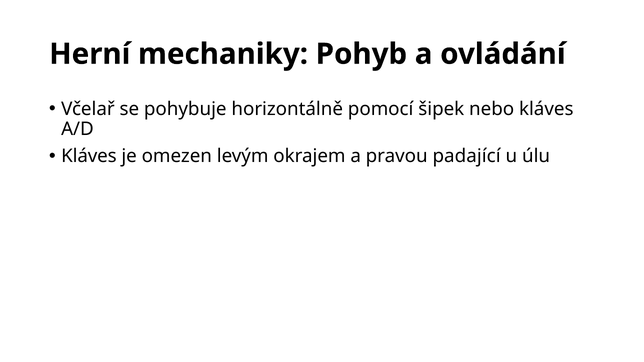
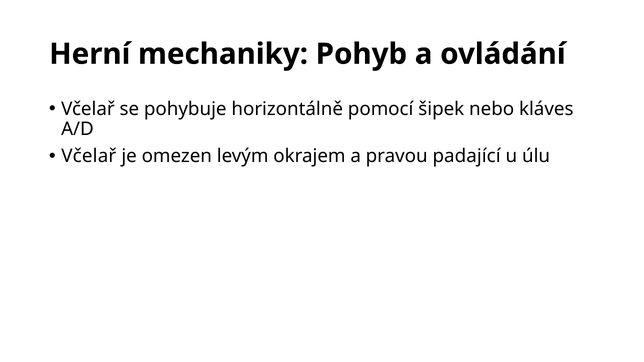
Kláves: Kláves -> Včelař (89, 156)
